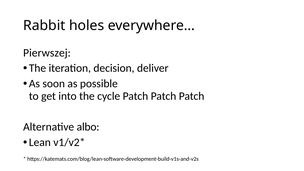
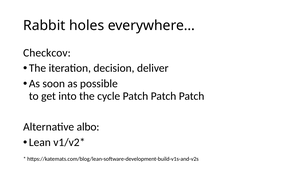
Pierwszej: Pierwszej -> Checkcov (47, 53)
